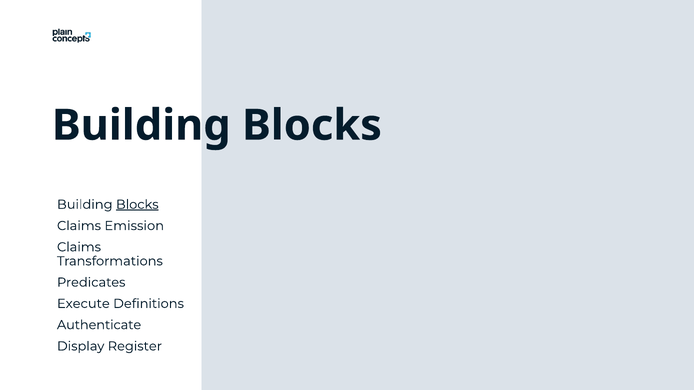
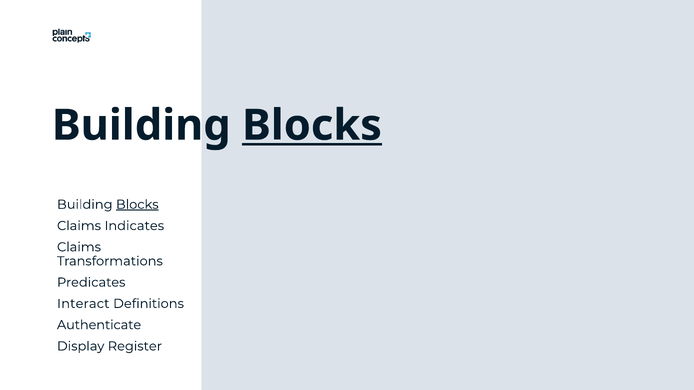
Blocks underline: none -> present (312, 126)
Emission: Emission -> Indicates (134, 226)
Execute: Execute -> Interact (83, 304)
